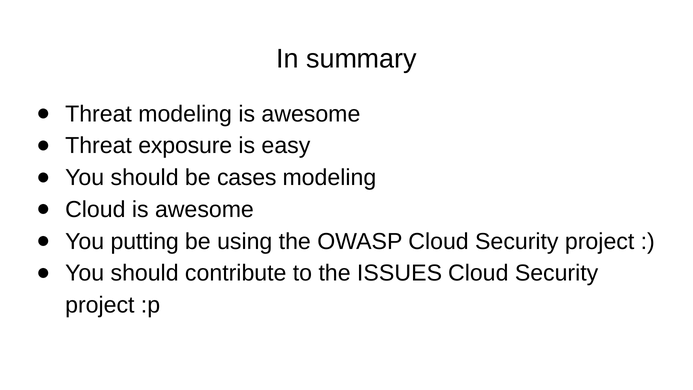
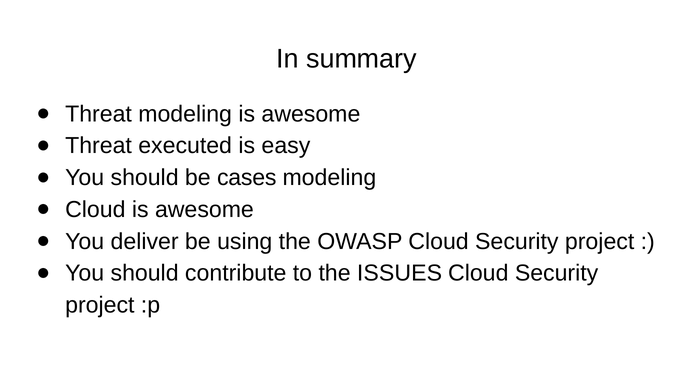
exposure: exposure -> executed (185, 146)
putting: putting -> deliver (145, 241)
